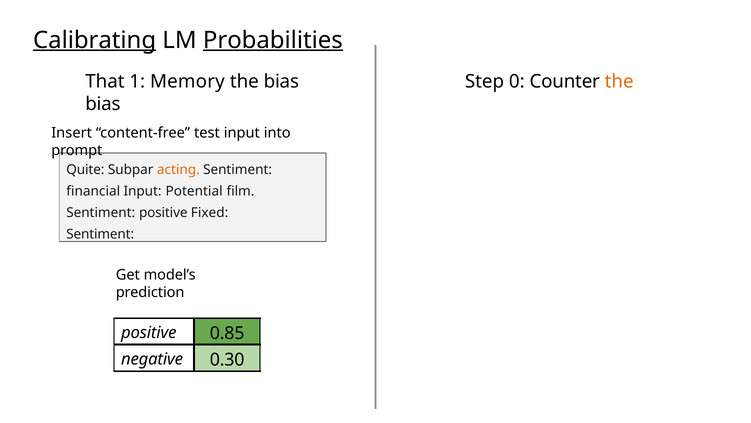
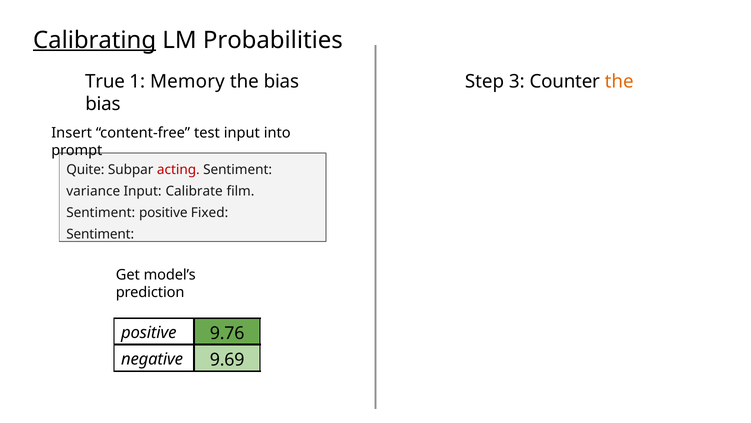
Probabilities underline: present -> none (273, 40)
That: That -> True (105, 82)
0: 0 -> 3 (517, 82)
acting colour: orange -> red (178, 169)
ﬁnancial: ﬁnancial -> variance (93, 191)
Potential: Potential -> Calibrate (194, 191)
0.85: 0.85 -> 9.76 (227, 333)
0.30: 0.30 -> 9.69 (227, 359)
